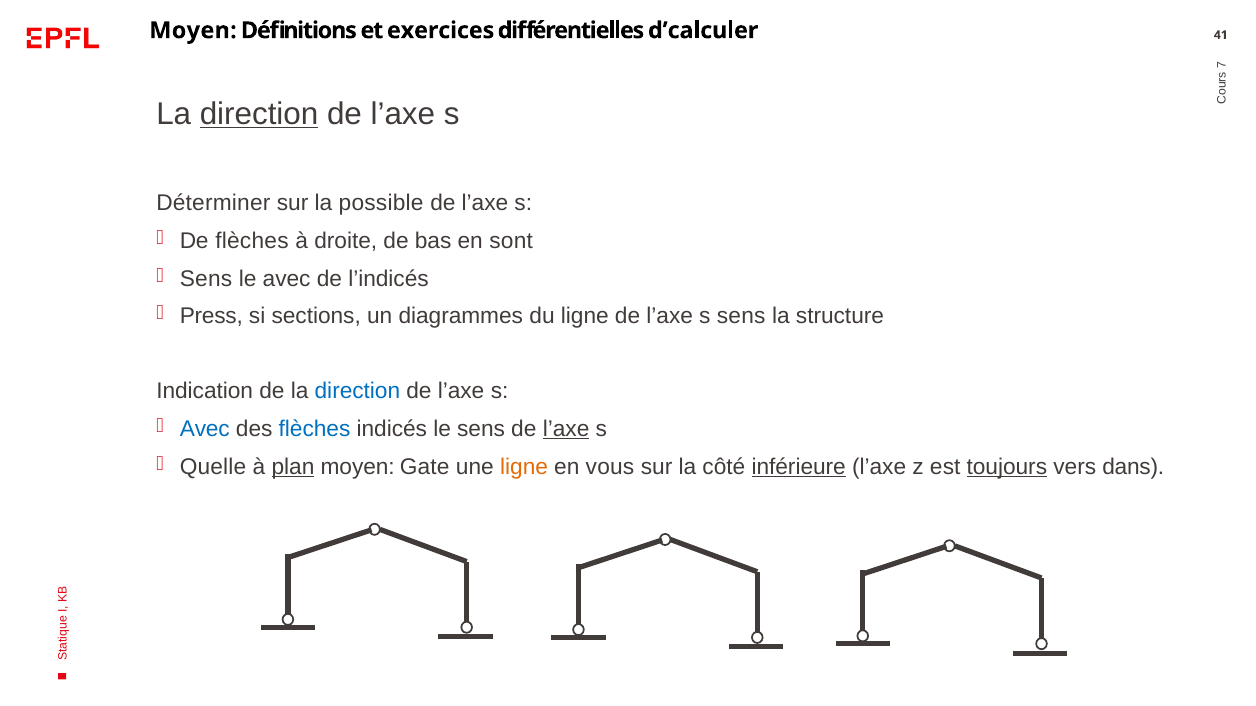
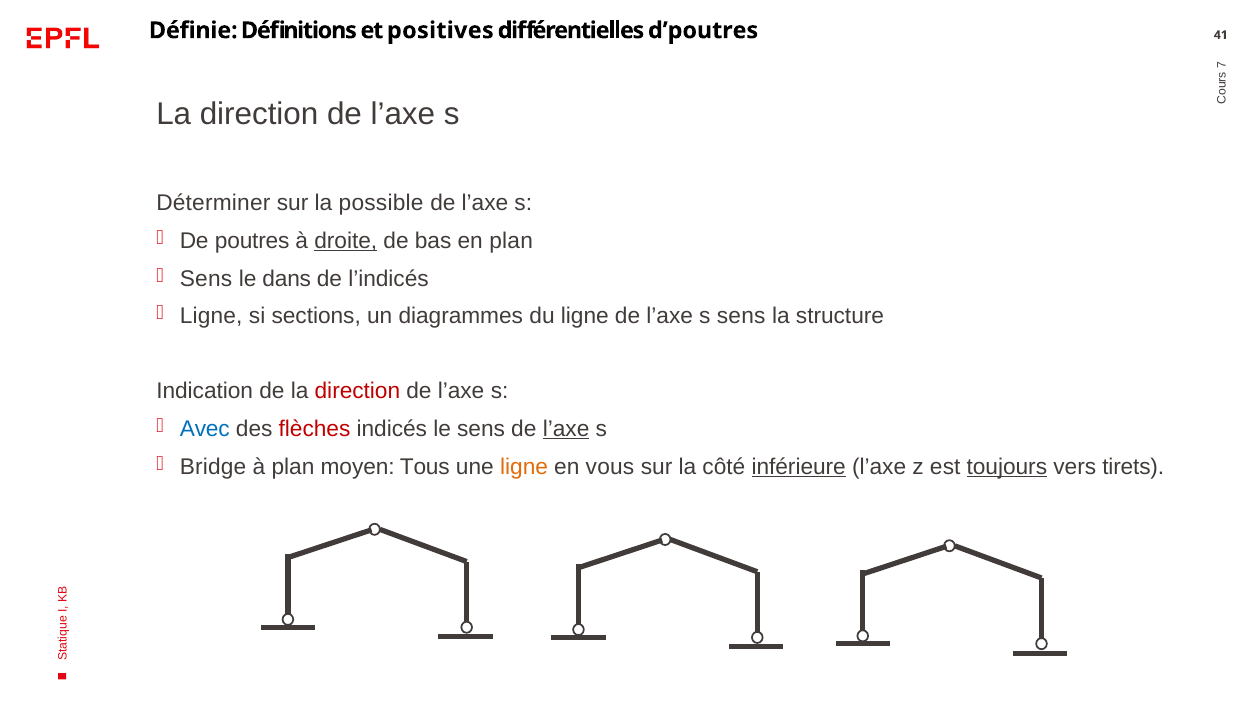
Moyen: Moyen -> Définie (193, 31)
exercices: exercices -> positives (440, 31)
d’calculer: d’calculer -> d’poutres (703, 31)
direction underline: present -> none (259, 114)
De flèches: flèches -> poutres (252, 241)
droite underline: none -> present (346, 241)
en sont: sont -> plan (511, 241)
le avec: avec -> dans (287, 279)
Press: Press -> Ligne (211, 316)
direction colour: blue -> red (357, 392)
flèches colour: blue -> red (315, 429)
Quelle: Quelle -> Bridge (213, 467)
plan underline: present -> none (293, 467)
Gate: Gate -> Tous (425, 467)
dans: dans -> tirets (1133, 467)
